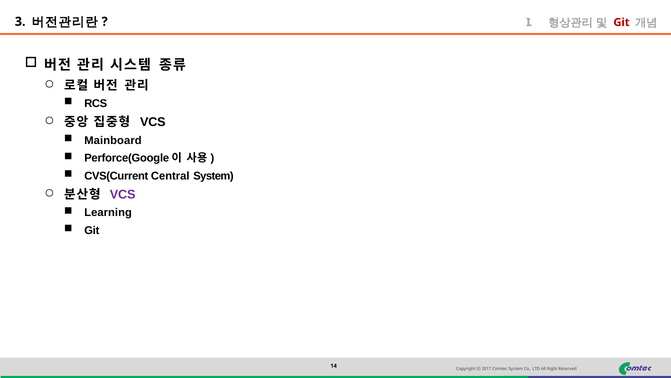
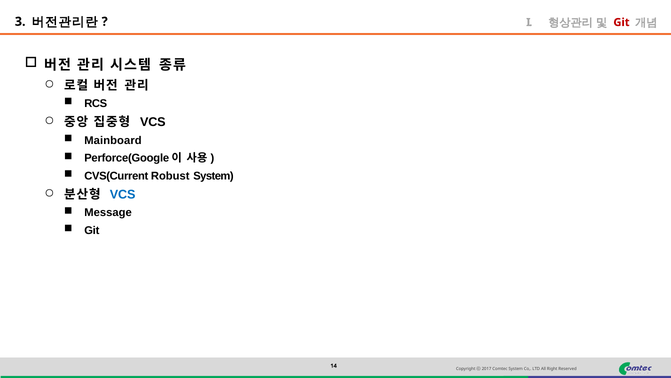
Central: Central -> Robust (170, 176)
VCS colour: purple -> blue (123, 194)
Learning: Learning -> Message (108, 212)
